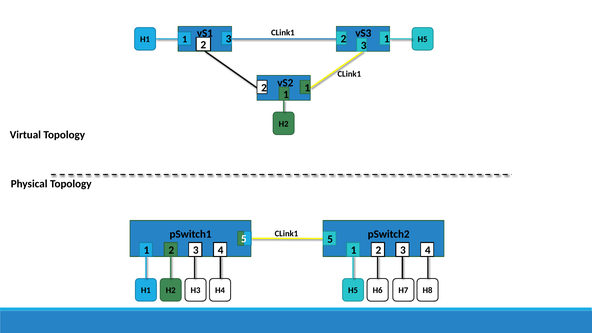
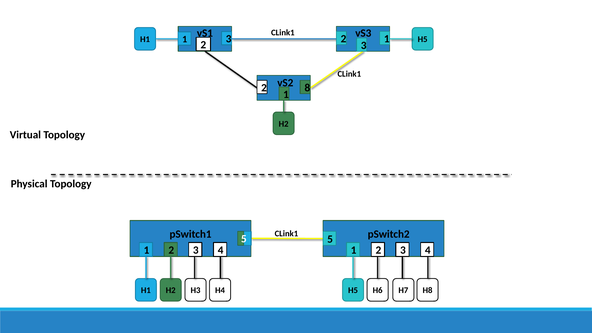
2 1: 1 -> 8 (307, 88)
